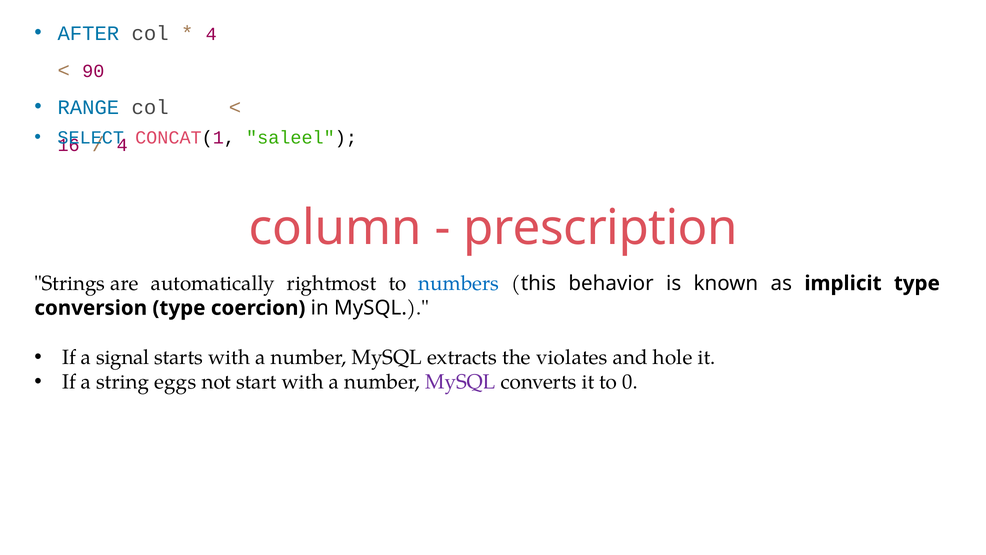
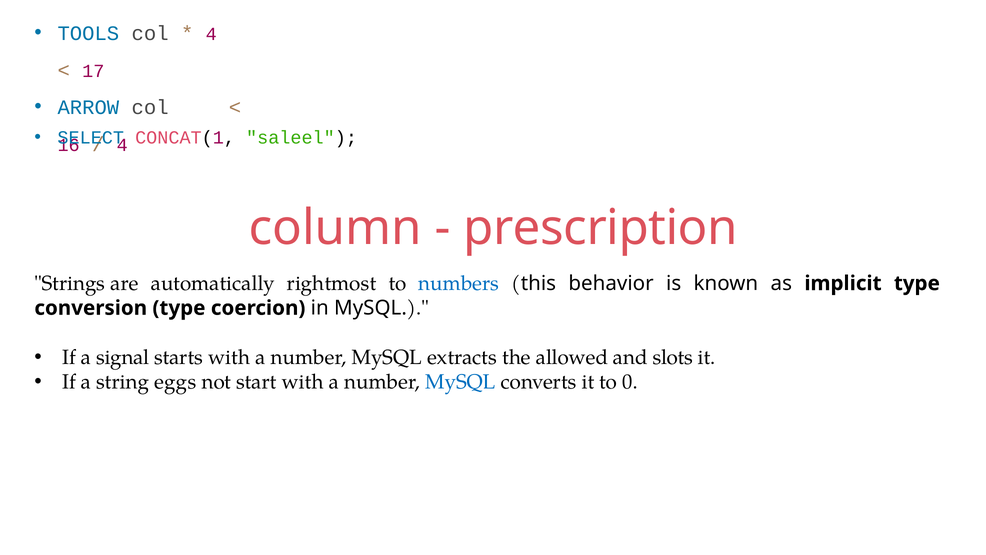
AFTER: AFTER -> TOOLS (88, 33)
90: 90 -> 17 (93, 71)
RANGE: RANGE -> ARROW (88, 107)
violates: violates -> allowed (572, 357)
hole: hole -> slots (673, 357)
MySQL colour: purple -> blue (460, 382)
